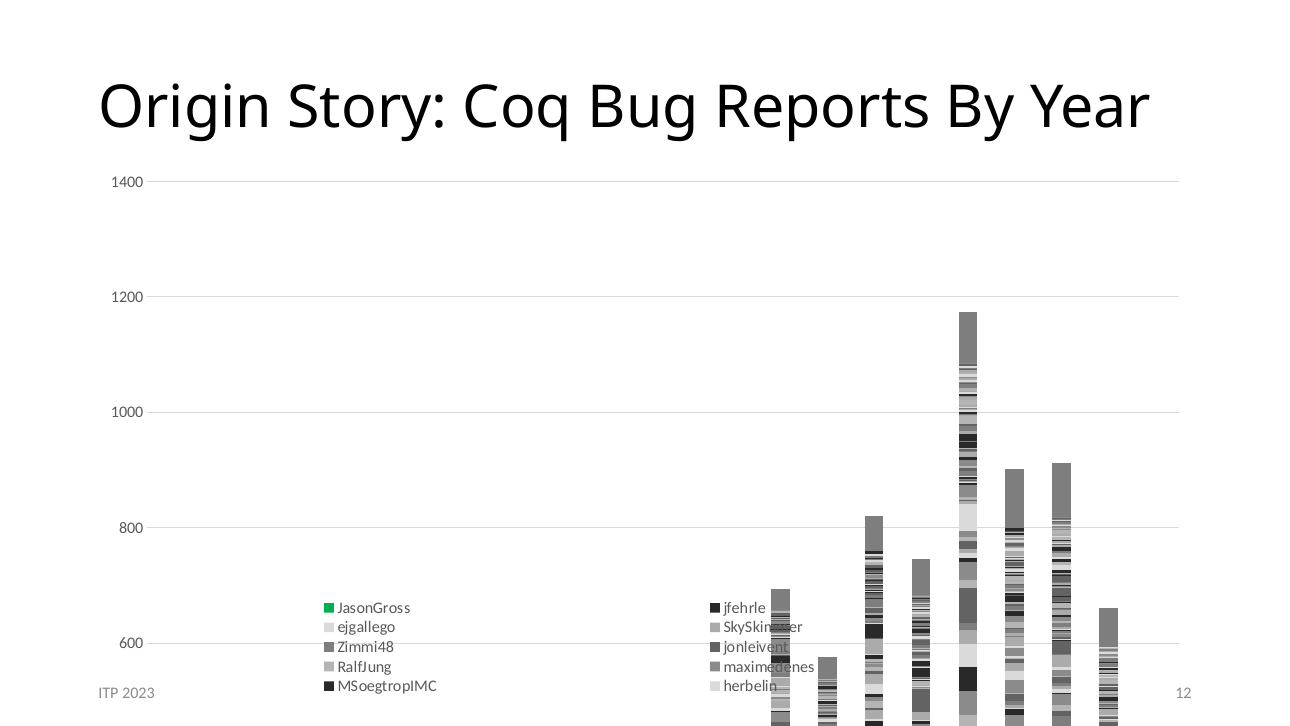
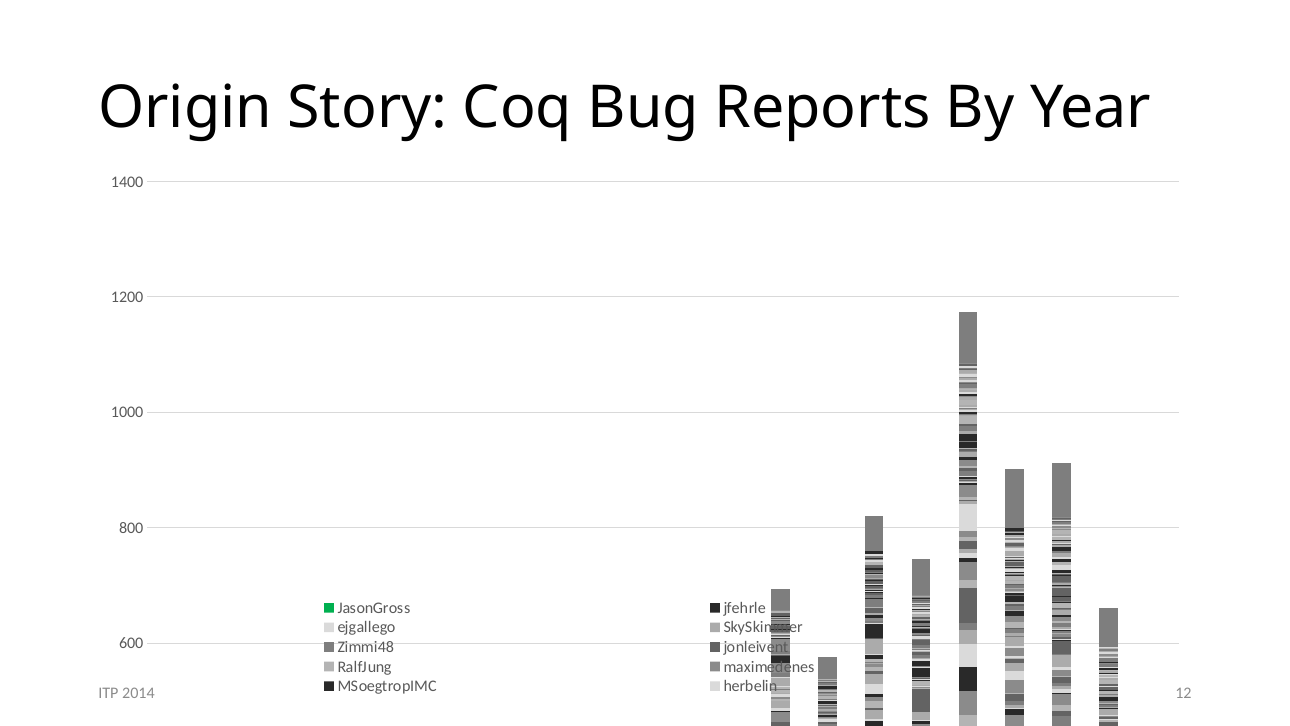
ITP 2023: 2023 -> 2014 (138, 693)
